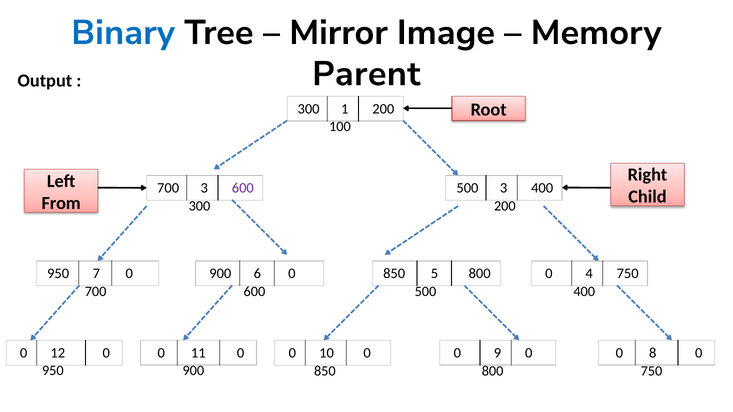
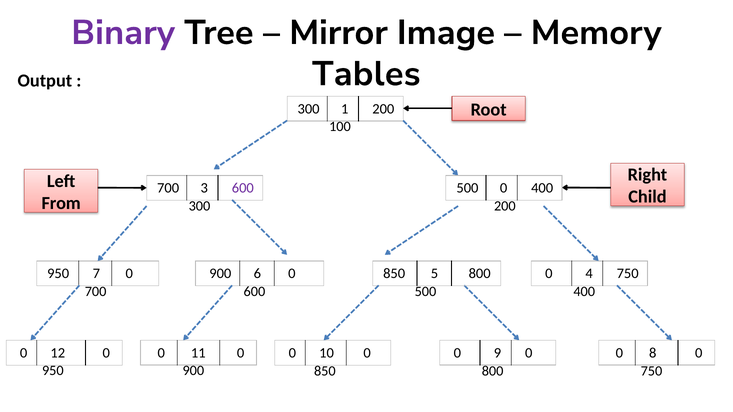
Binary colour: blue -> purple (123, 33)
Parent: Parent -> Tables (366, 74)
500 3: 3 -> 0 (504, 188)
